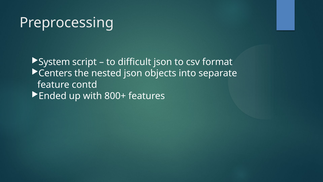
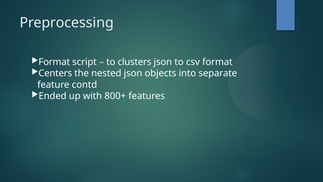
System: System -> Format (54, 62)
difficult: difficult -> clusters (135, 62)
